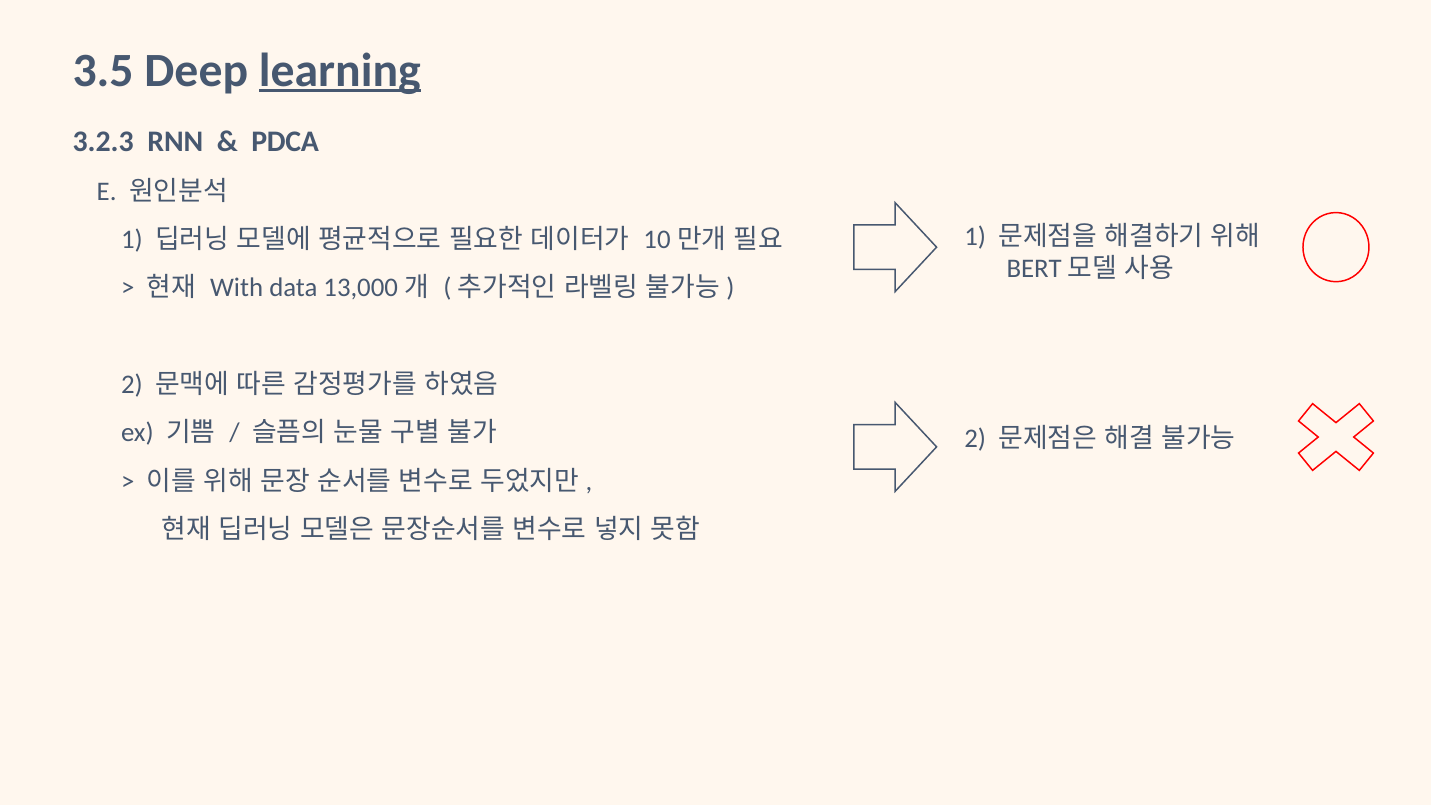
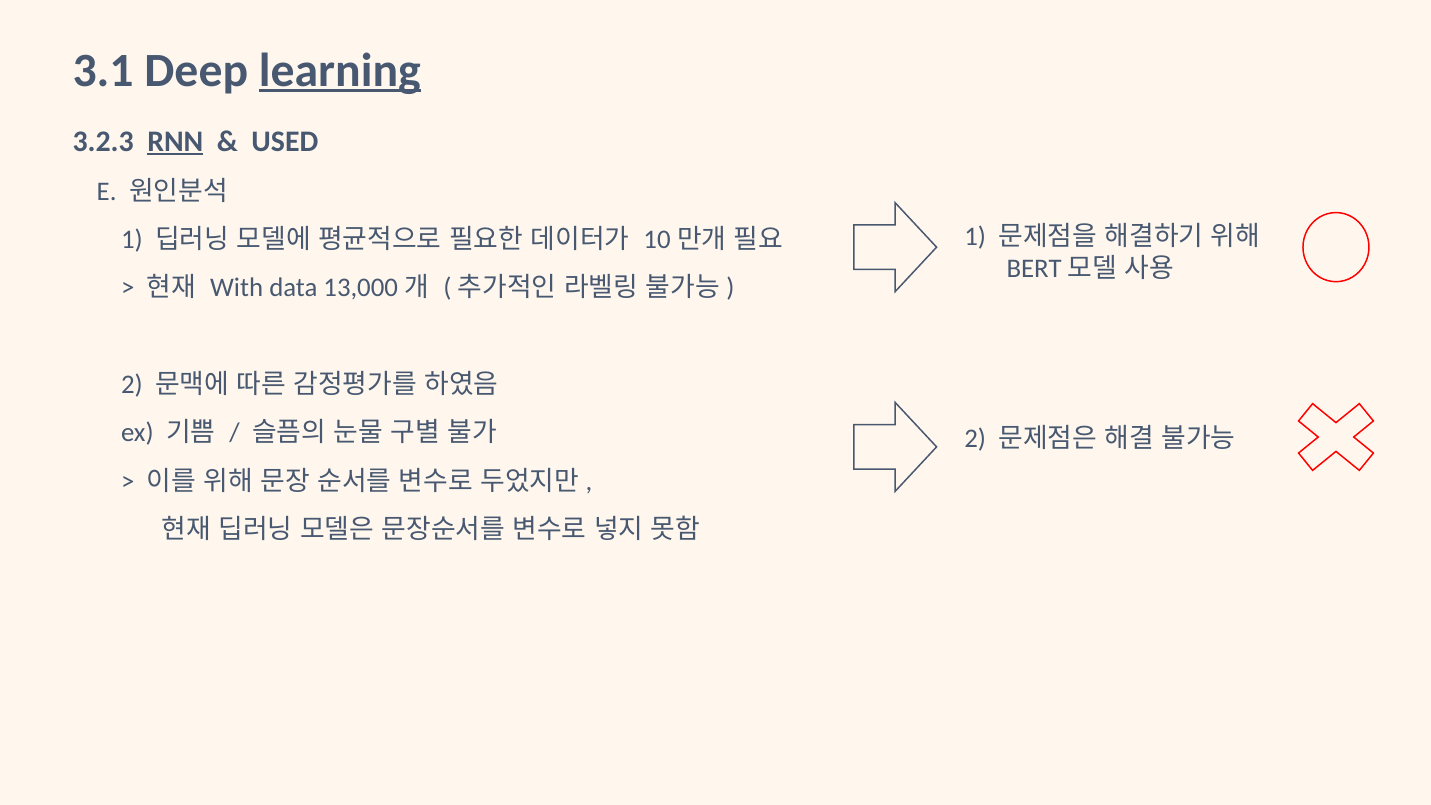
3.5: 3.5 -> 3.1 (103, 70)
RNN underline: none -> present (175, 141)
PDCA: PDCA -> USED (285, 141)
